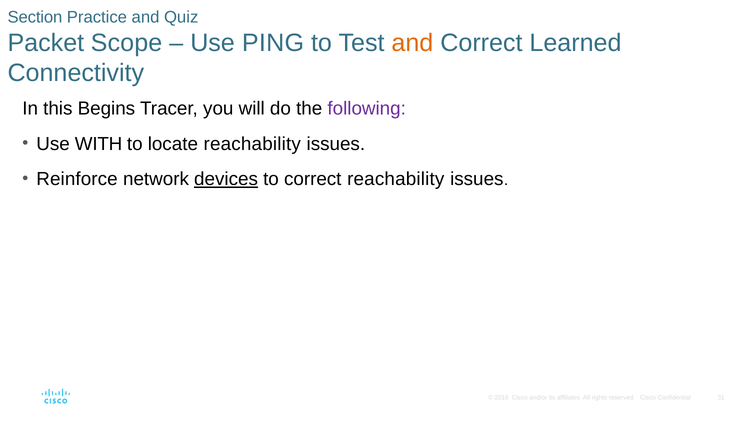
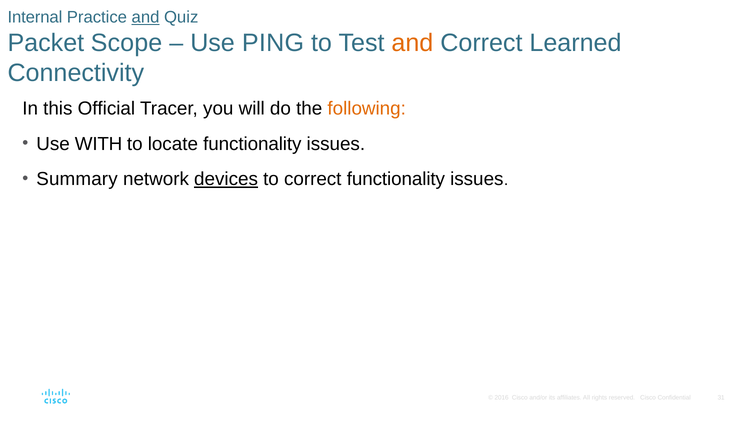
Section: Section -> Internal (35, 17)
and underline: none -> present (146, 17)
Begins: Begins -> Official (106, 109)
following colour: purple -> orange (367, 109)
locate reachability: reachability -> functionality (252, 144)
Reinforce: Reinforce -> Summary (77, 179)
correct reachability: reachability -> functionality (396, 179)
